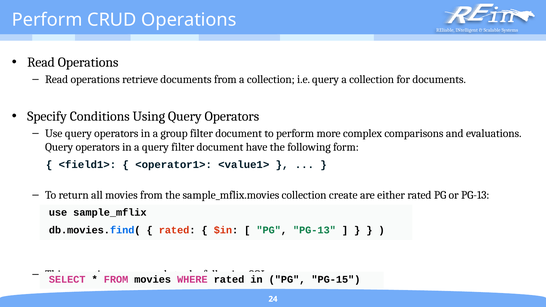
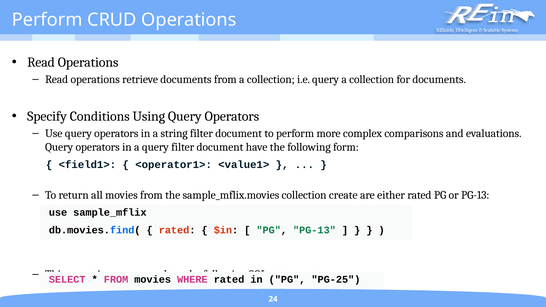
group: group -> string (174, 134)
PG-15: PG-15 -> PG-25 (336, 279)
